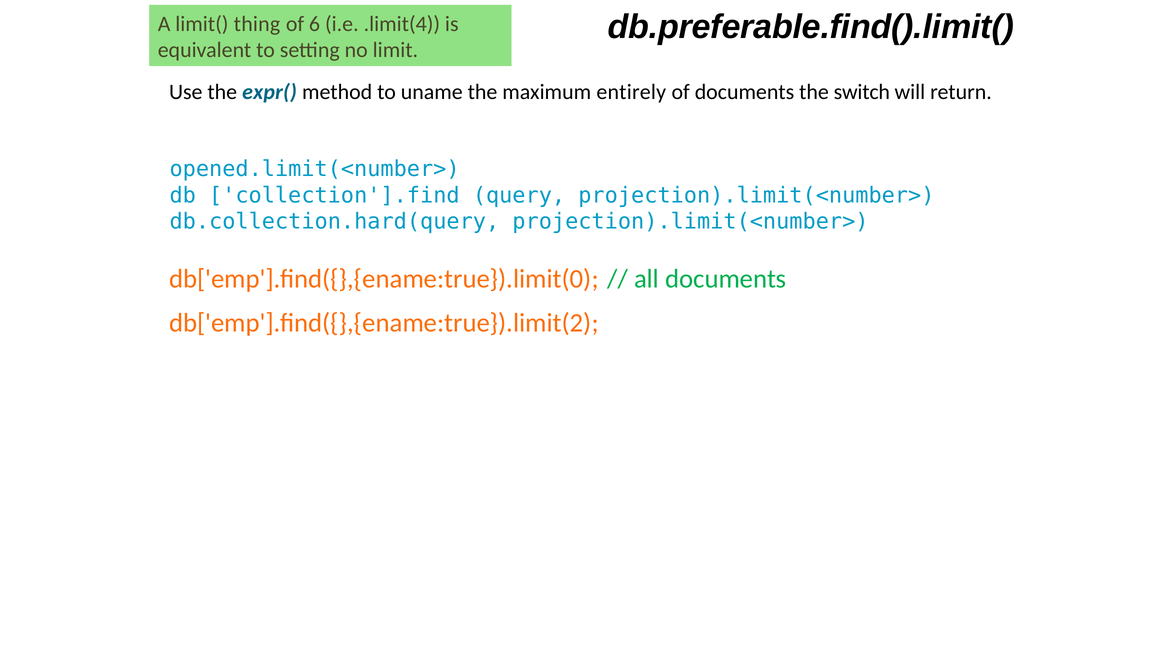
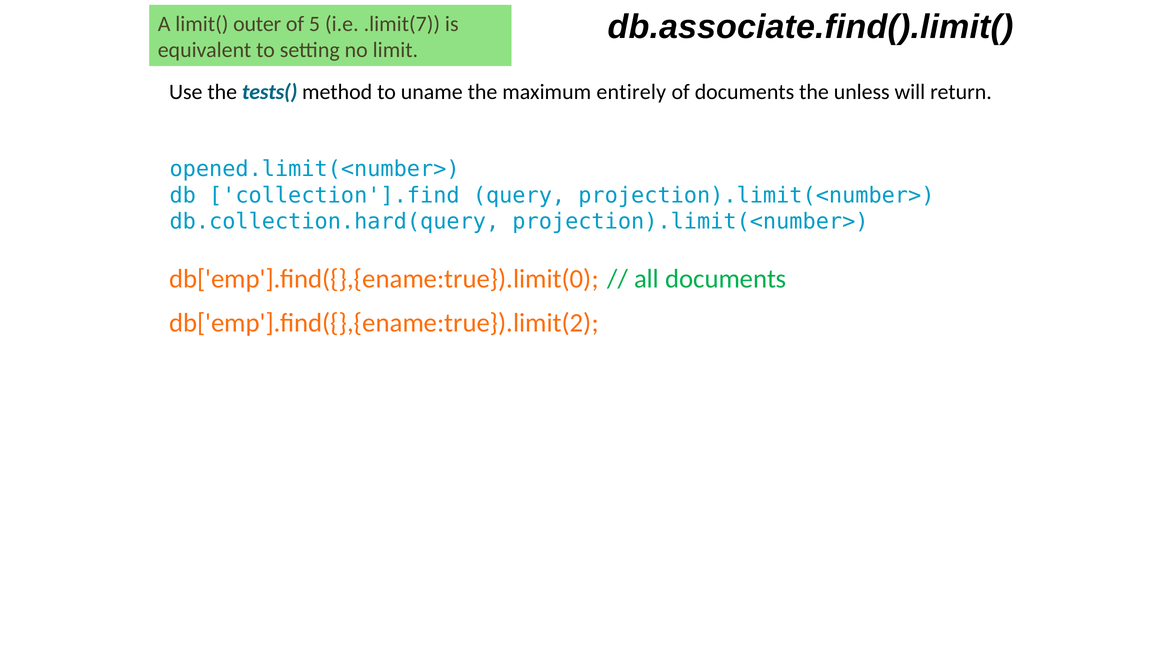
db.preferable.find().limit(: db.preferable.find().limit( -> db.associate.find().limit( (811, 27)
thing: thing -> outer (257, 24)
6: 6 -> 5 (315, 24)
.limit(4: .limit(4 -> .limit(7 (402, 24)
expr(: expr( -> tests( (270, 92)
switch: switch -> unless (862, 92)
